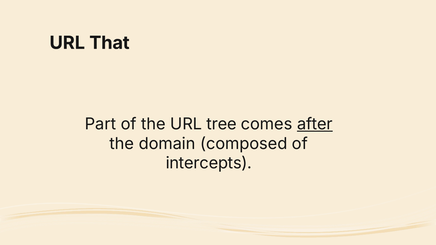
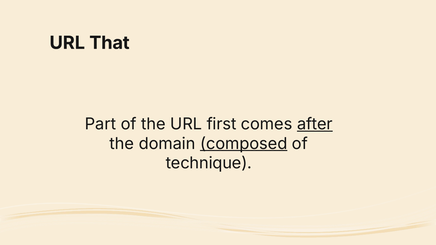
tree: tree -> first (222, 124)
composed underline: none -> present (244, 144)
intercepts: intercepts -> technique (209, 163)
